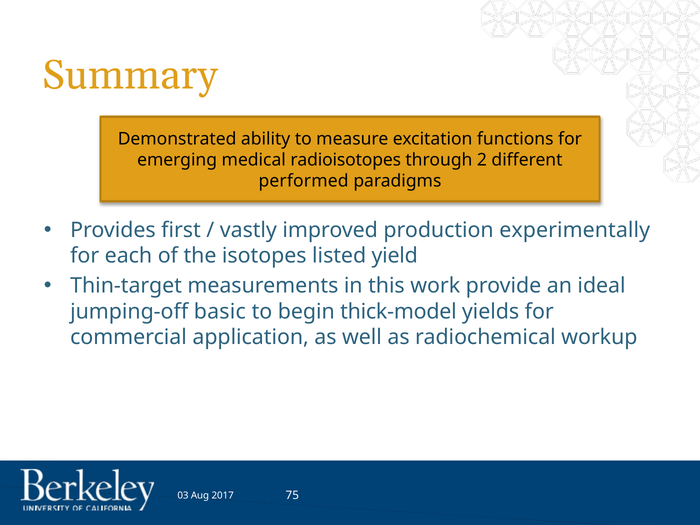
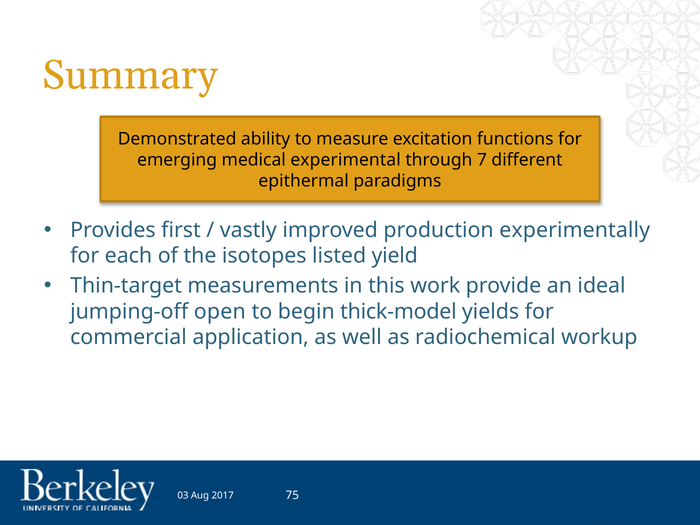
radioisotopes: radioisotopes -> experimental (346, 160)
2: 2 -> 7 (482, 160)
performed: performed -> epithermal (304, 181)
basic: basic -> open (220, 311)
